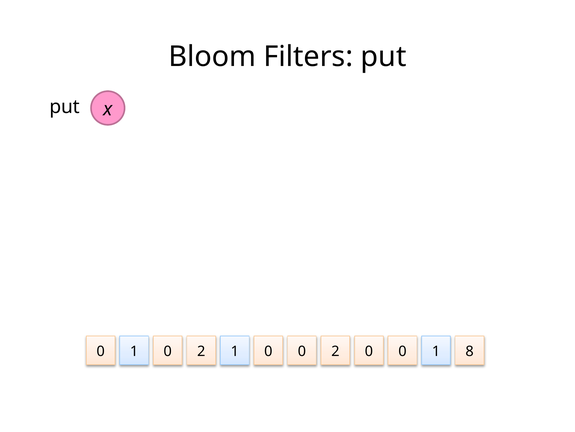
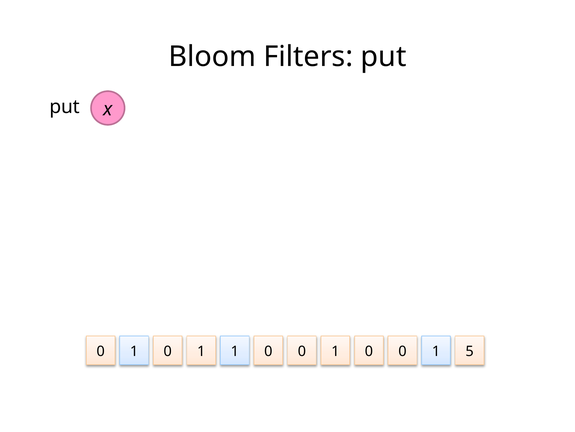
1 0 2: 2 -> 1 (201, 351)
2: 2 -> 1 (335, 351)
8: 8 -> 5 (470, 351)
